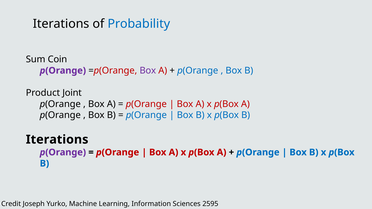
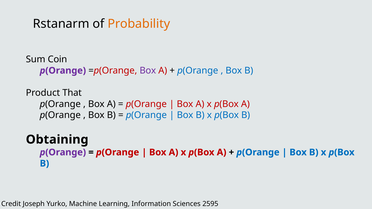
Iterations: Iterations -> Rstanarm (61, 24)
Probability colour: blue -> orange (139, 24)
Joint: Joint -> That (72, 93)
Iterations: Iterations -> Obtaining (57, 140)
